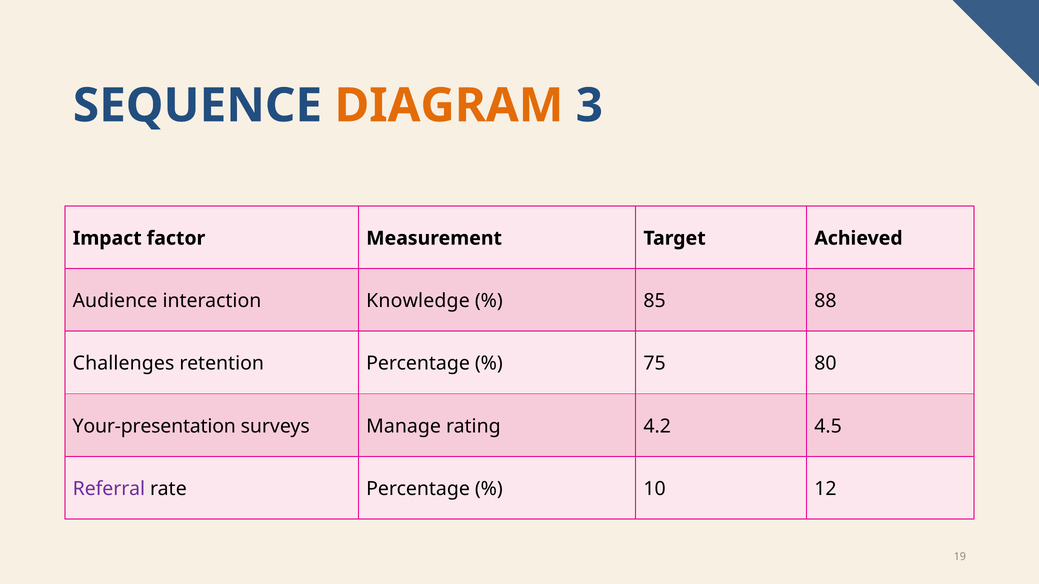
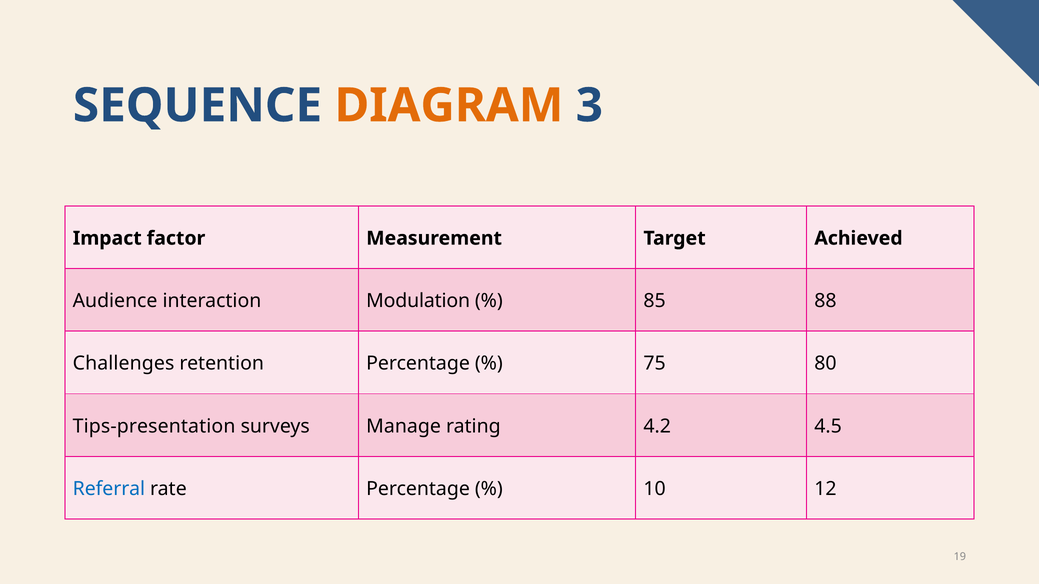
Knowledge: Knowledge -> Modulation (418, 301)
Your-presentation: Your-presentation -> Tips-presentation (154, 426)
Referral colour: purple -> blue (109, 489)
